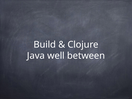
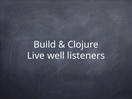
Java: Java -> Live (36, 56)
between: between -> listeners (86, 56)
